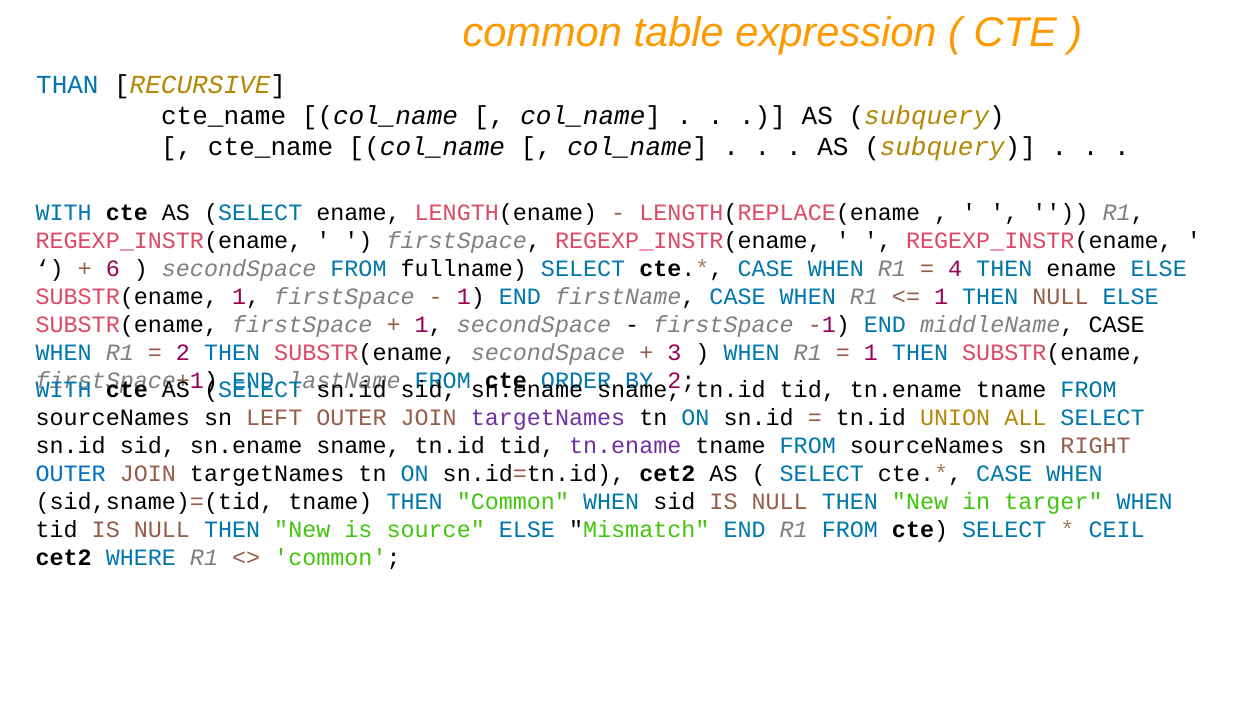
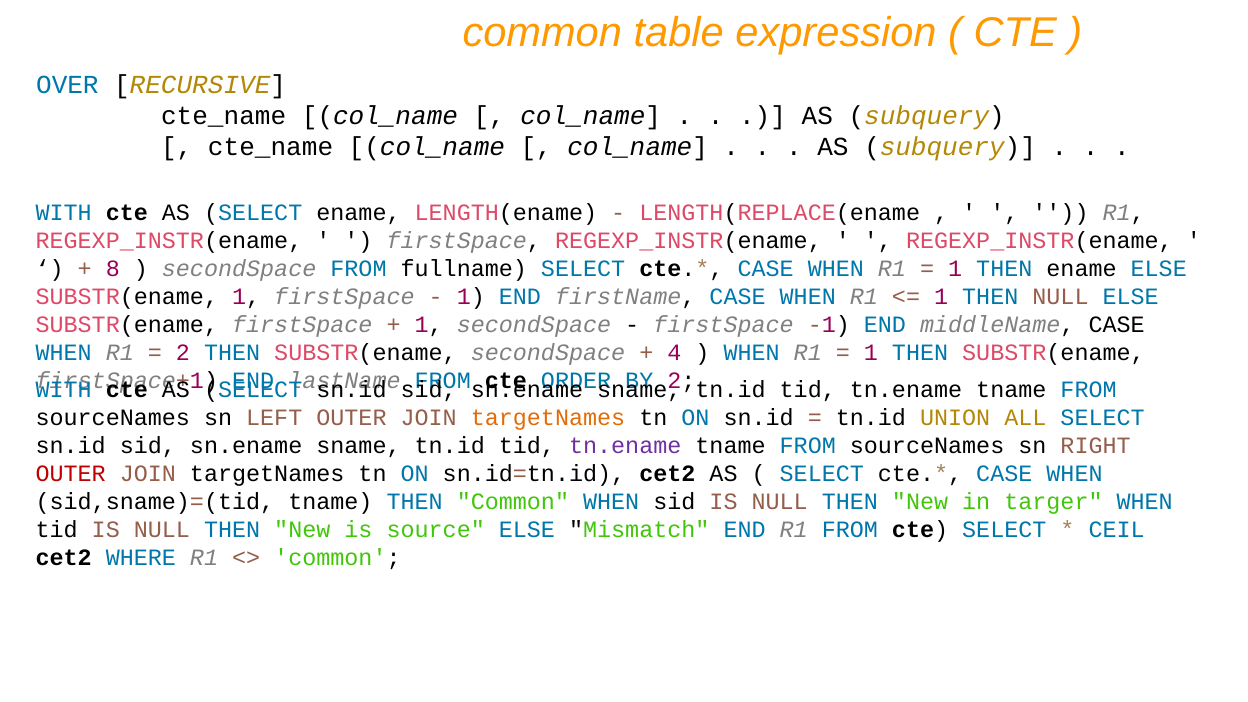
THAN: THAN -> OVER (67, 85)
6: 6 -> 8 (113, 269)
4: 4 -> 1 (955, 269)
3: 3 -> 4 (674, 353)
targetNames colour: purple -> orange (548, 418)
OUTER colour: blue -> red (71, 474)
